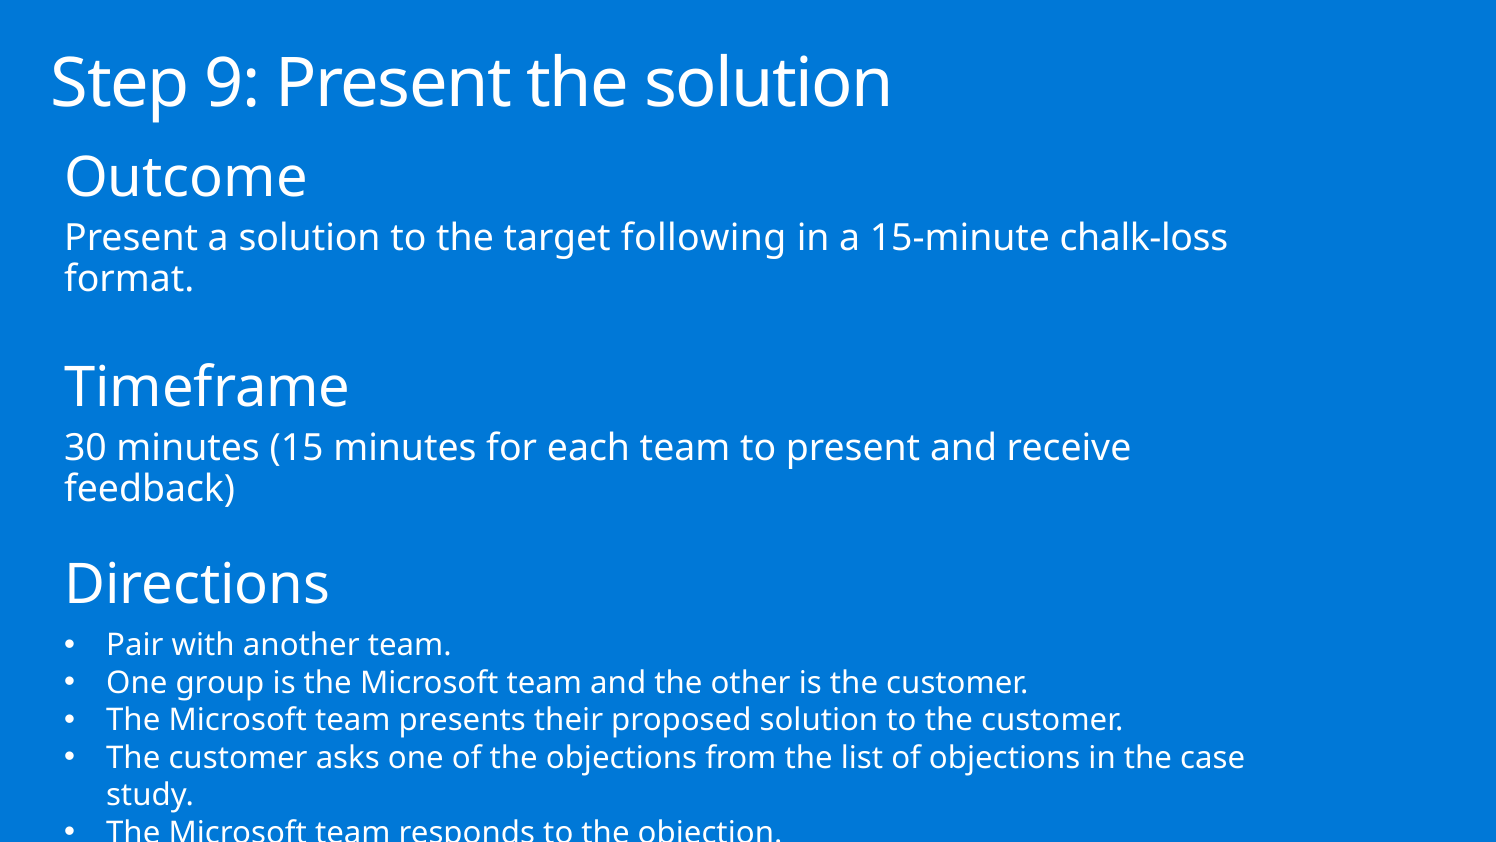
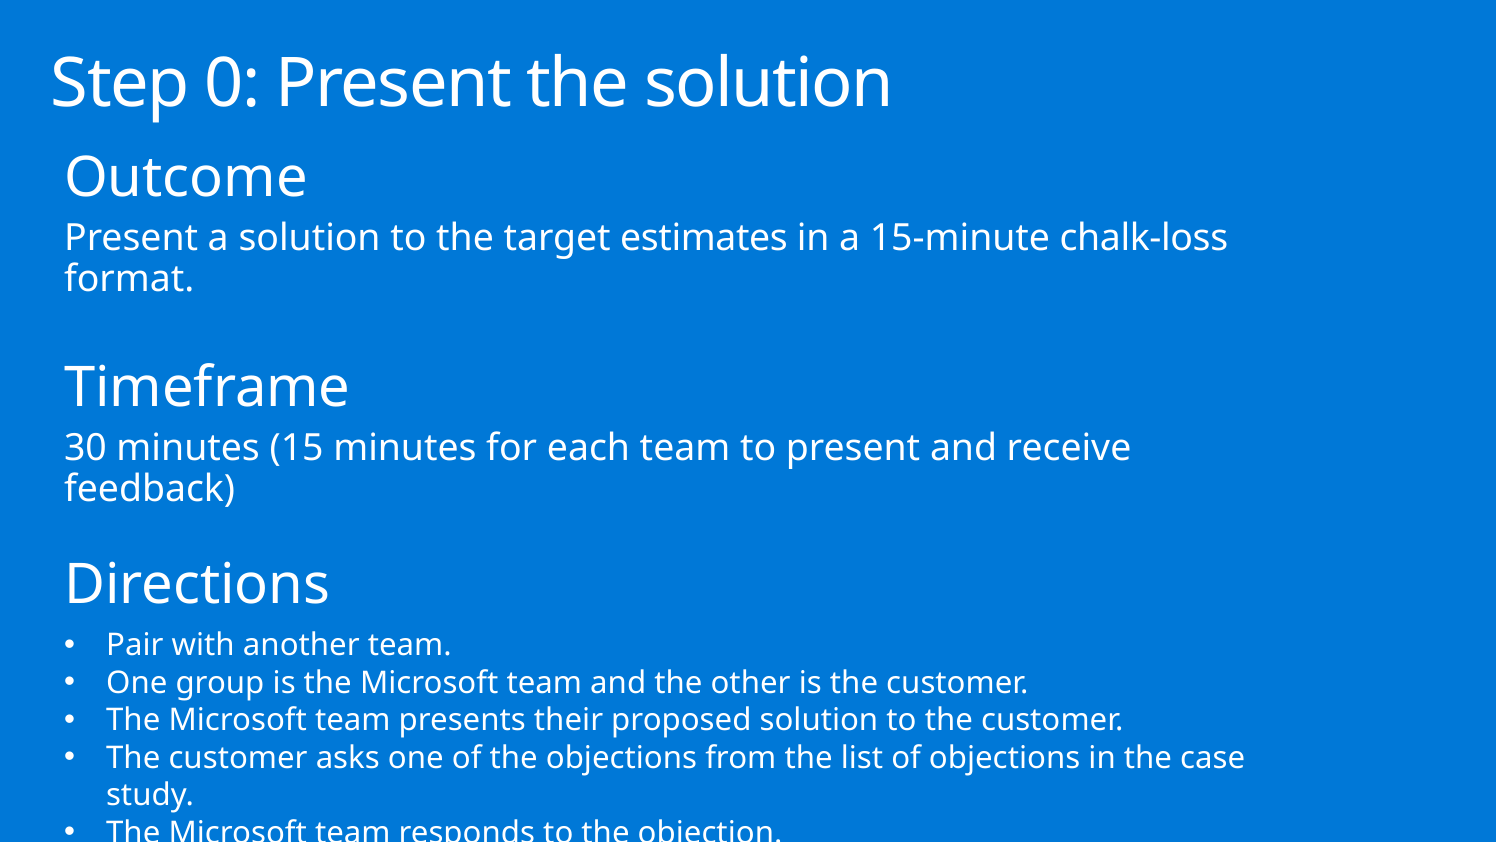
9: 9 -> 0 (233, 83)
following: following -> estimates (704, 238)
